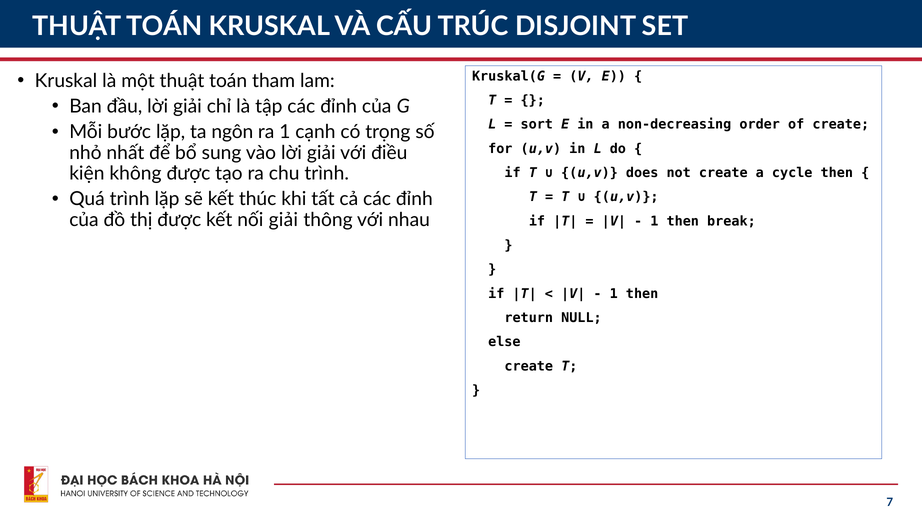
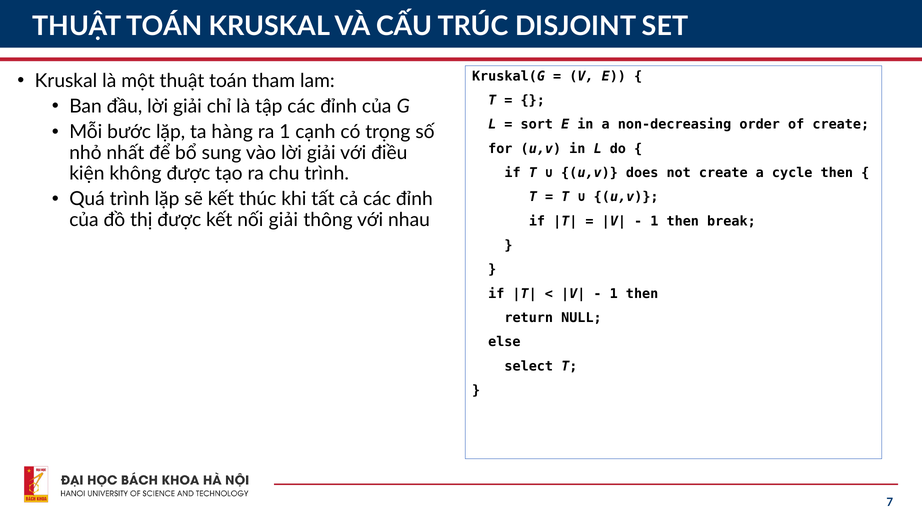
ngôn: ngôn -> hàng (232, 132)
create: create -> select (529, 366)
